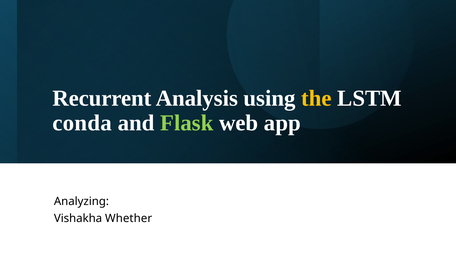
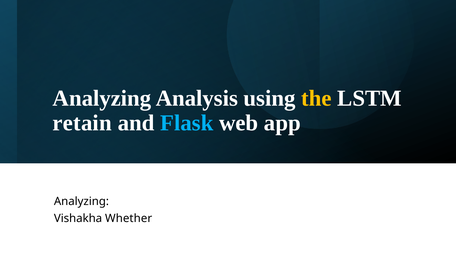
Recurrent: Recurrent -> Analyzing (102, 98)
conda: conda -> retain (82, 123)
Flask colour: light green -> light blue (187, 123)
